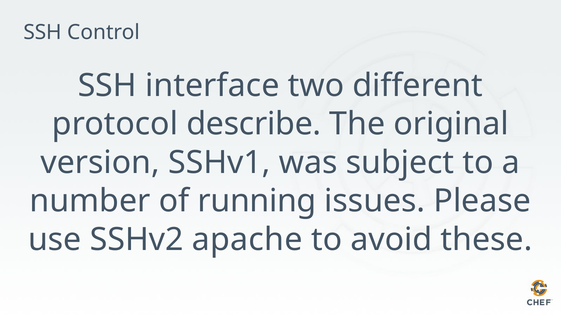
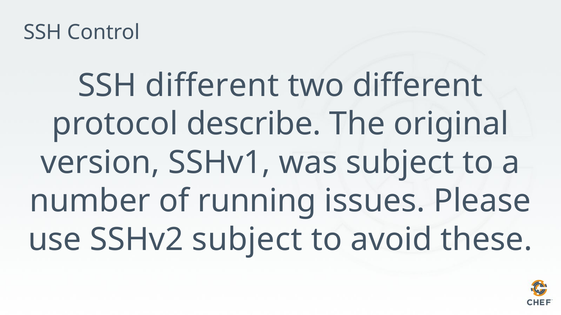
SSH interface: interface -> different (212, 86)
SSHv2 apache: apache -> subject (247, 240)
